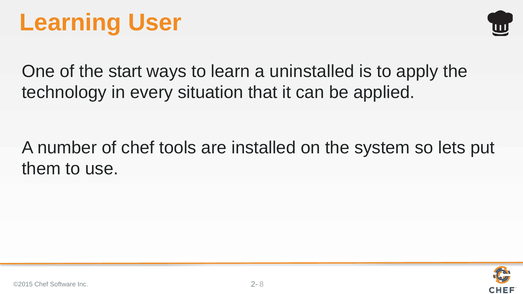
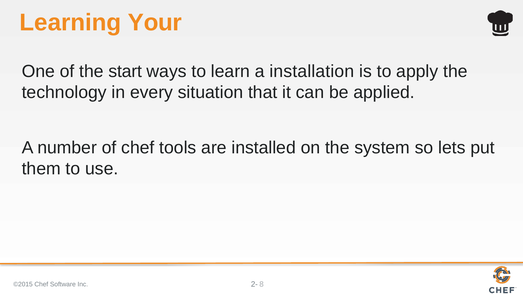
User: User -> Your (155, 23)
uninstalled: uninstalled -> installation (312, 71)
